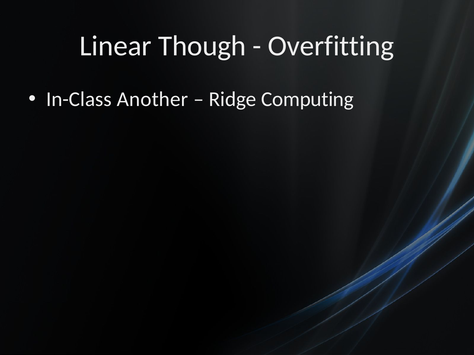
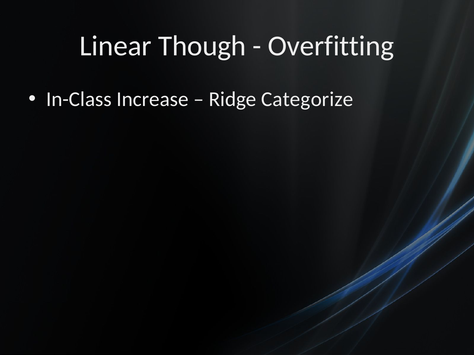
Another: Another -> Increase (153, 99)
Computing: Computing -> Categorize (307, 99)
